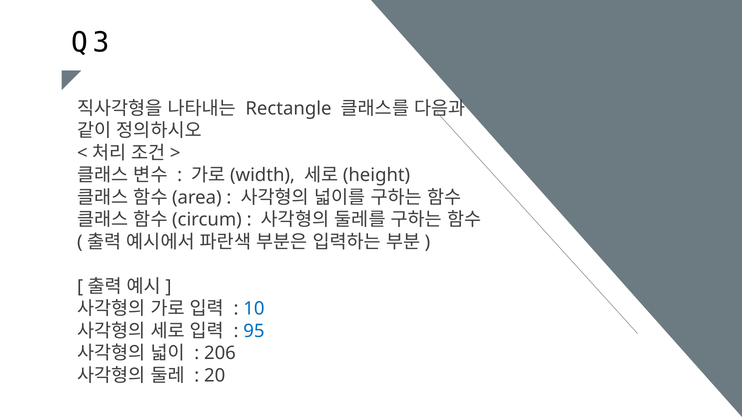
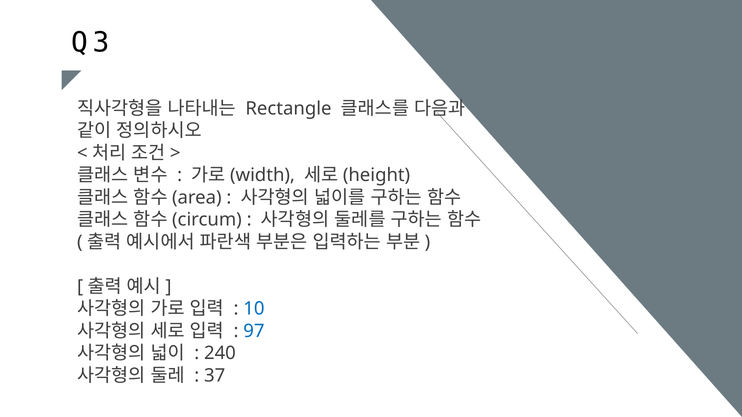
95: 95 -> 97 (254, 331)
206: 206 -> 240 (220, 353)
20: 20 -> 37 (215, 376)
